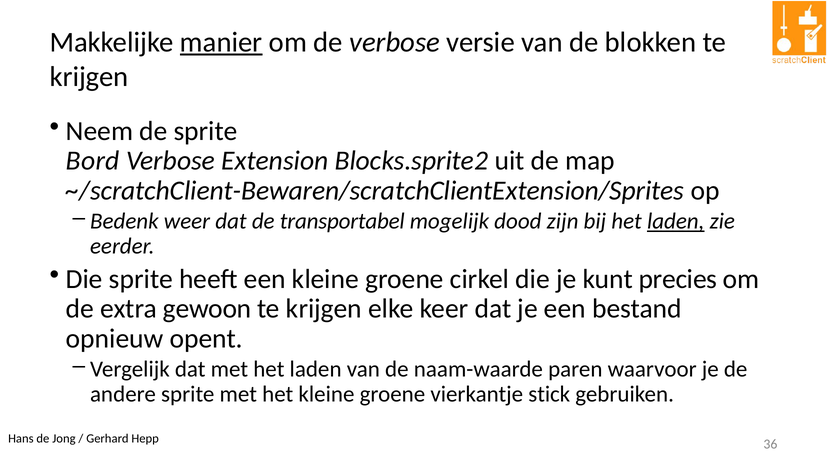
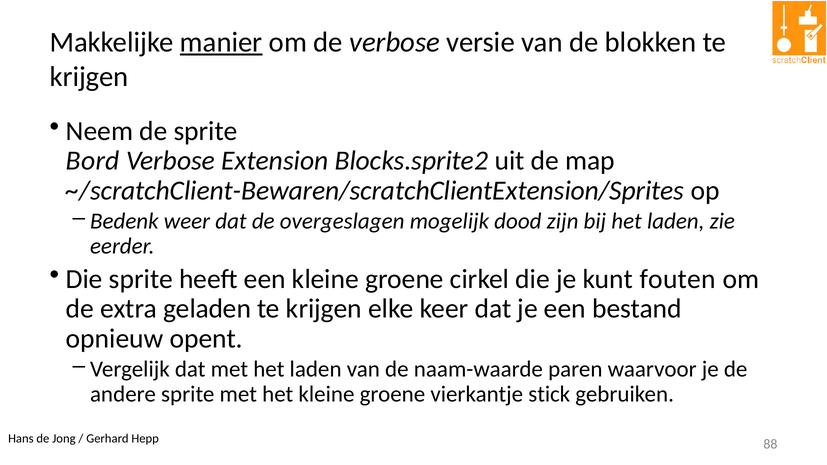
transportabel: transportabel -> overgeslagen (342, 221)
laden underline: present -> none (676, 221)
precies: precies -> fouten (678, 279)
gewoon: gewoon -> geladen (207, 309)
36: 36 -> 88 (770, 444)
